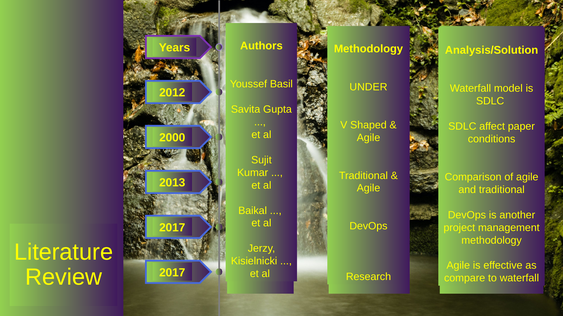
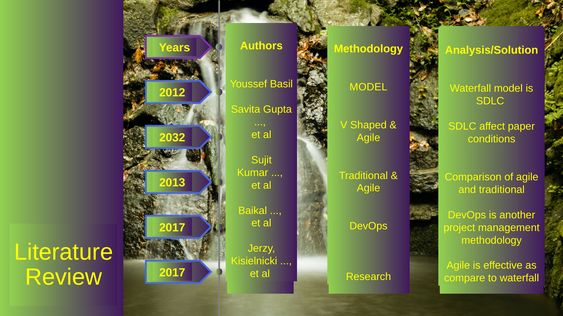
UNDER: UNDER -> MODEL (368, 87)
2000: 2000 -> 2032 (172, 138)
